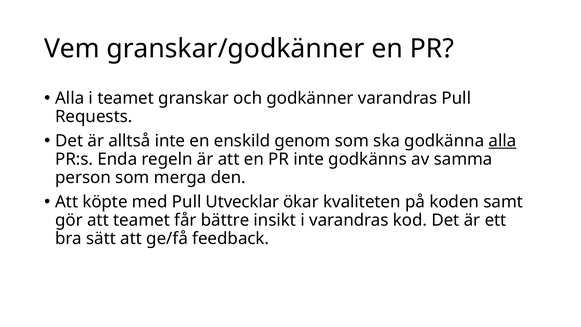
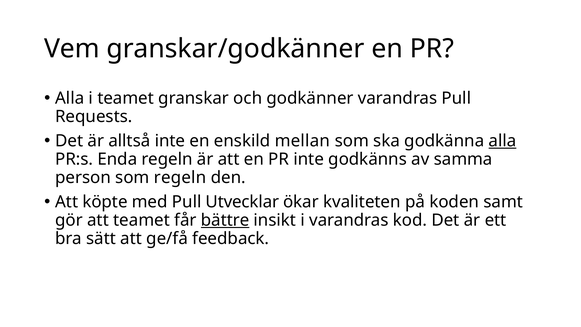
genom: genom -> mellan (302, 141)
som merga: merga -> regeln (180, 178)
bättre underline: none -> present (225, 220)
